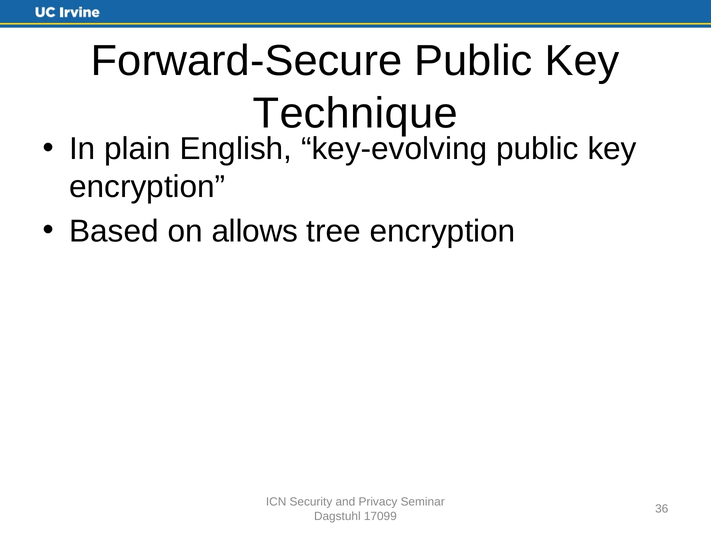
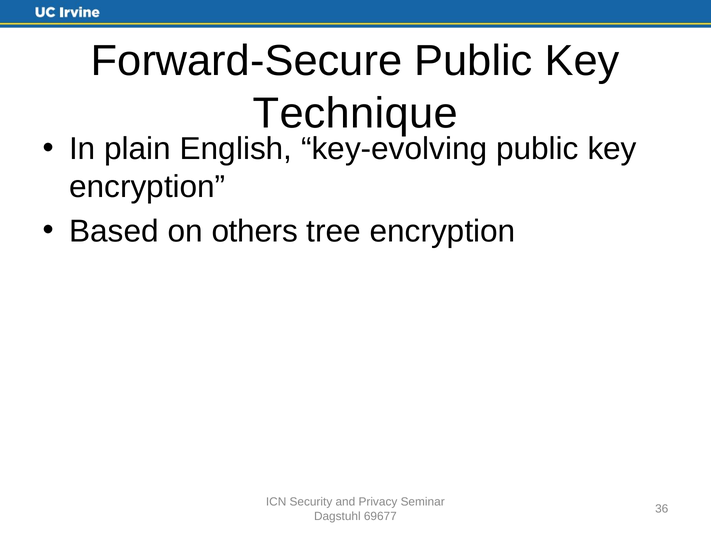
allows: allows -> others (255, 231)
17099: 17099 -> 69677 (380, 516)
